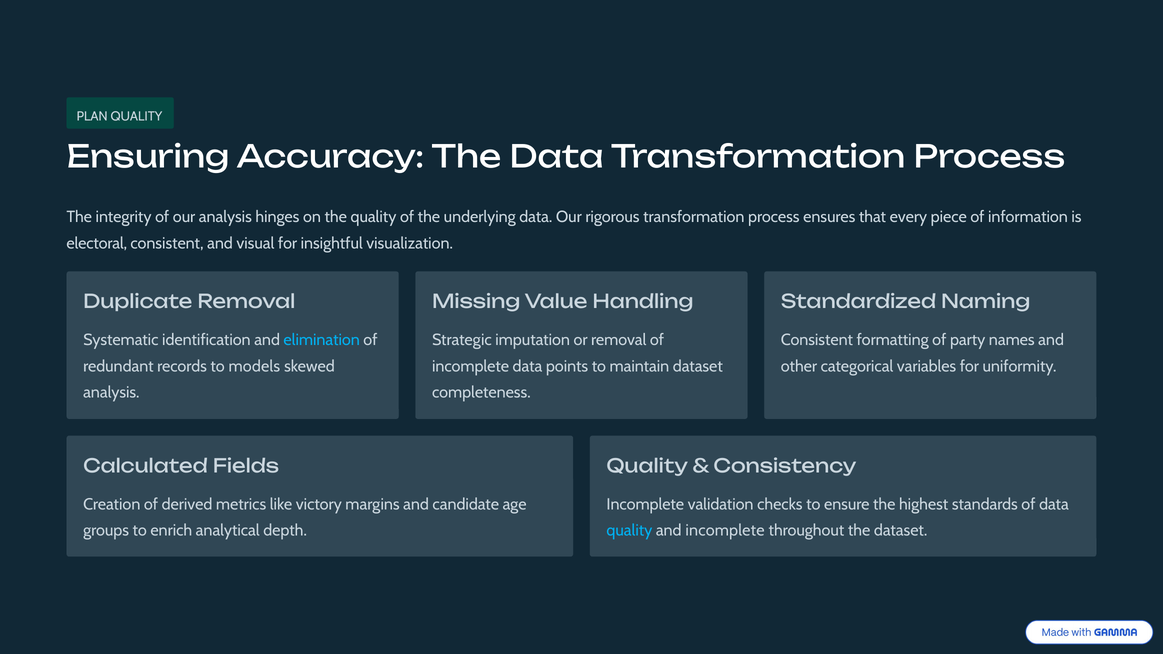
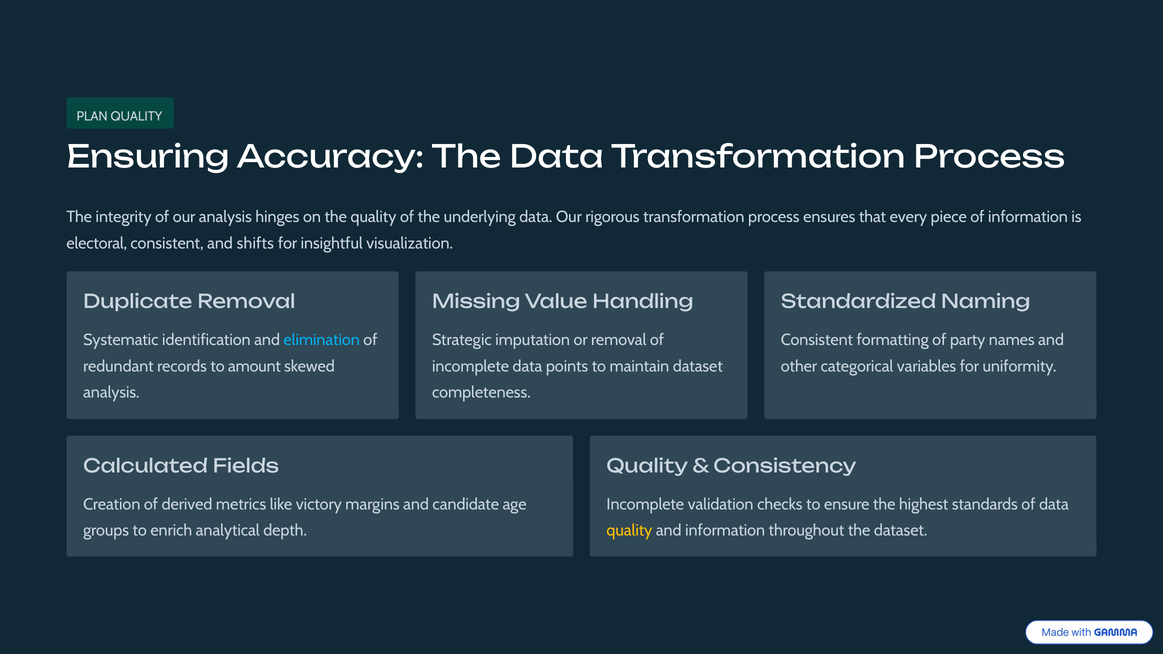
visual: visual -> shifts (255, 243)
models: models -> amount (254, 366)
quality colour: light blue -> yellow (629, 531)
and incomplete: incomplete -> information (725, 531)
